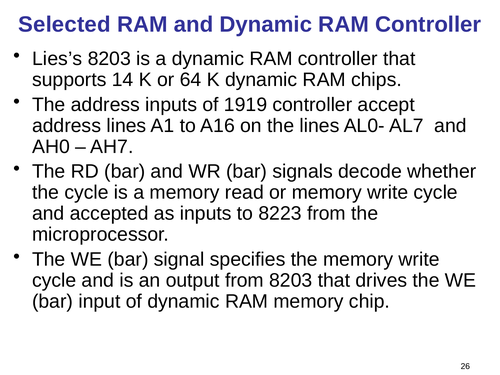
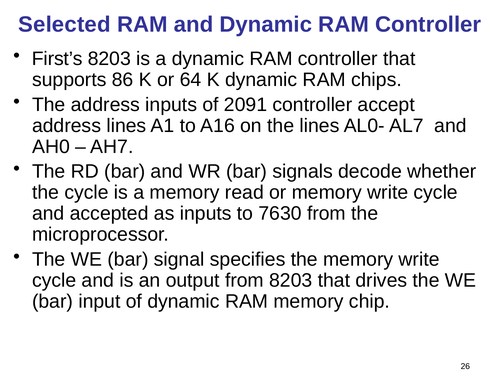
Lies’s: Lies’s -> First’s (57, 59)
14: 14 -> 86 (123, 80)
1919: 1919 -> 2091 (246, 105)
8223: 8223 -> 7630 (280, 214)
